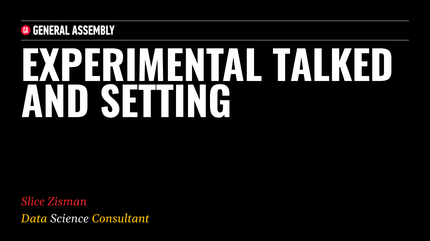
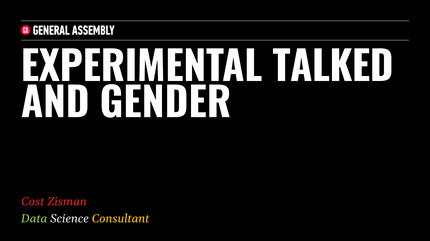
SETTING: SETTING -> GENDER (165, 104)
Slice: Slice -> Cost (33, 202)
Data colour: yellow -> light green (34, 219)
